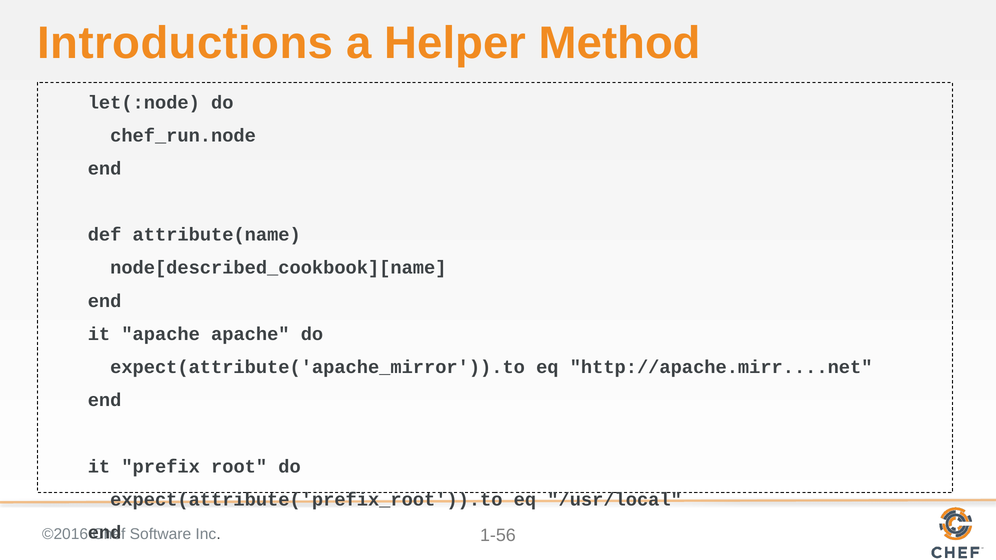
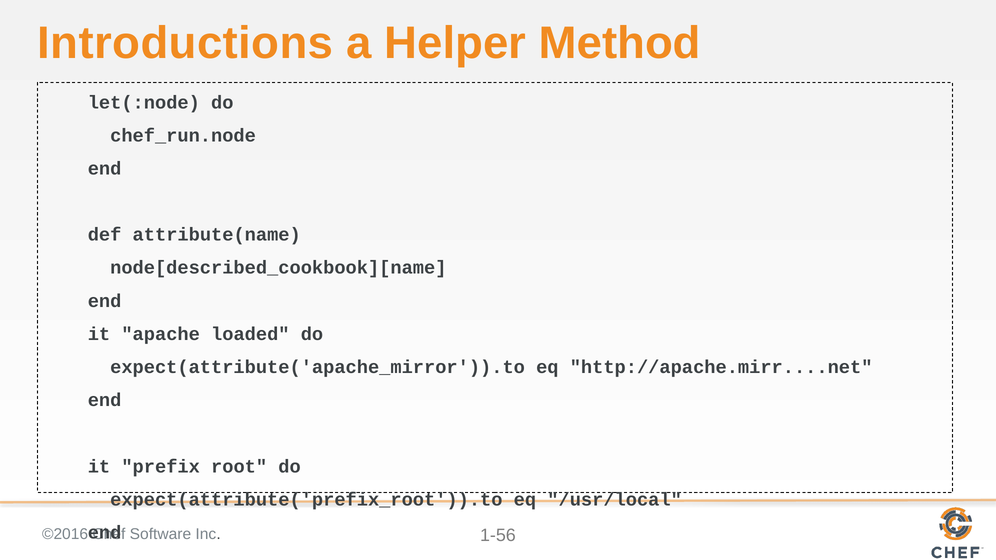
apache apache: apache -> loaded (250, 334)
